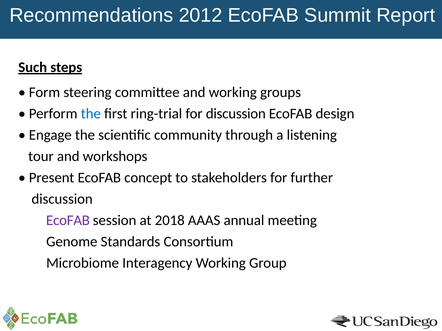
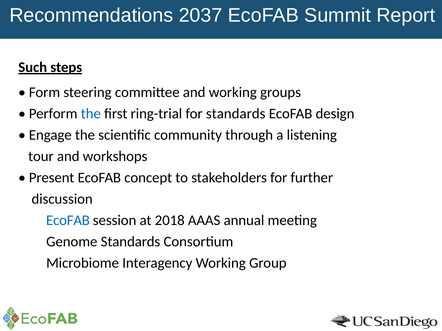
2012: 2012 -> 2037 (201, 15)
for discussion: discussion -> standards (236, 114)
EcoFAB colour: purple -> blue (68, 221)
